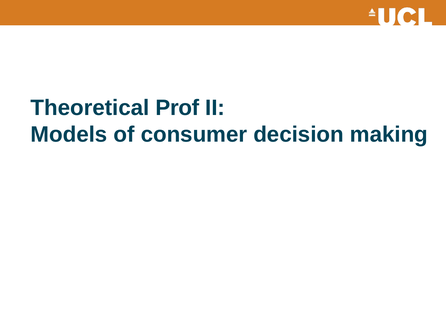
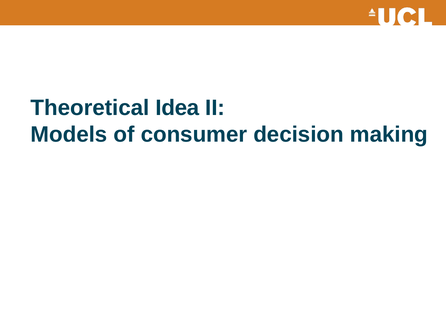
Prof: Prof -> Idea (177, 108)
